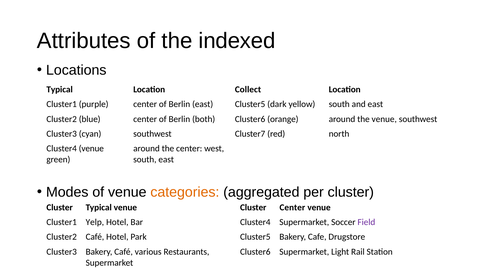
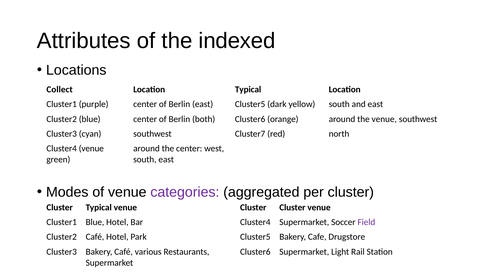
Typical: Typical -> Collect (60, 89)
Location Collect: Collect -> Typical (248, 89)
categories colour: orange -> purple (185, 192)
venue Cluster Center: Center -> Cluster (292, 207)
Cluster1 Yelp: Yelp -> Blue (95, 222)
